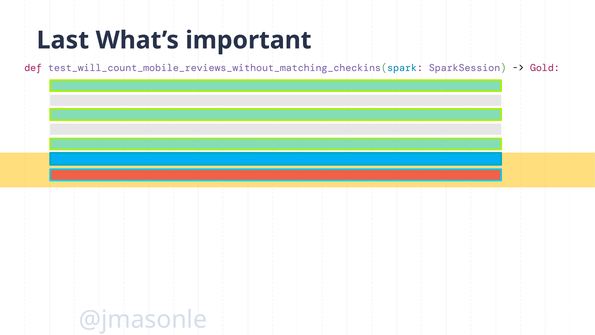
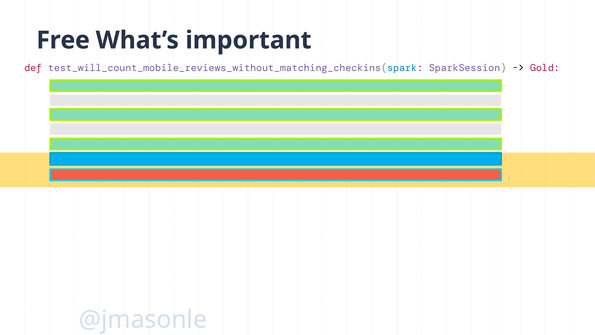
Last: Last -> Free (63, 40)
